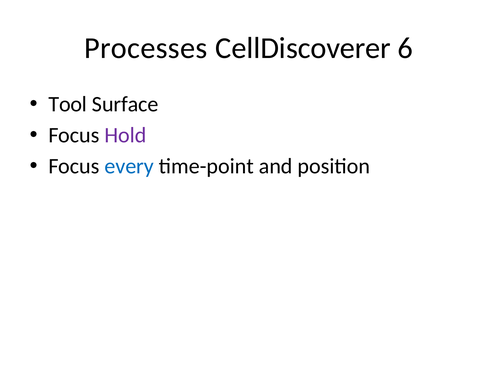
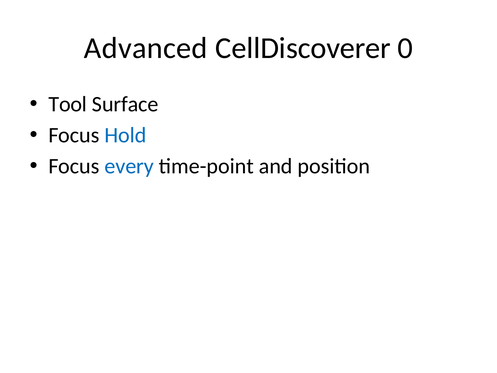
Processes: Processes -> Advanced (146, 48)
6: 6 -> 0 (405, 48)
Hold colour: purple -> blue (126, 135)
